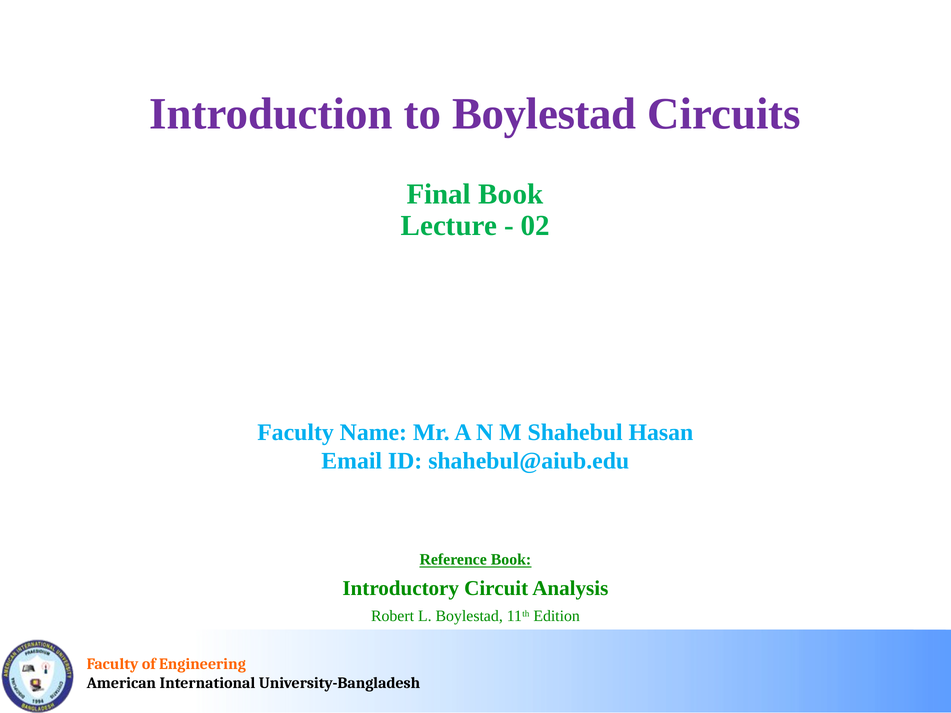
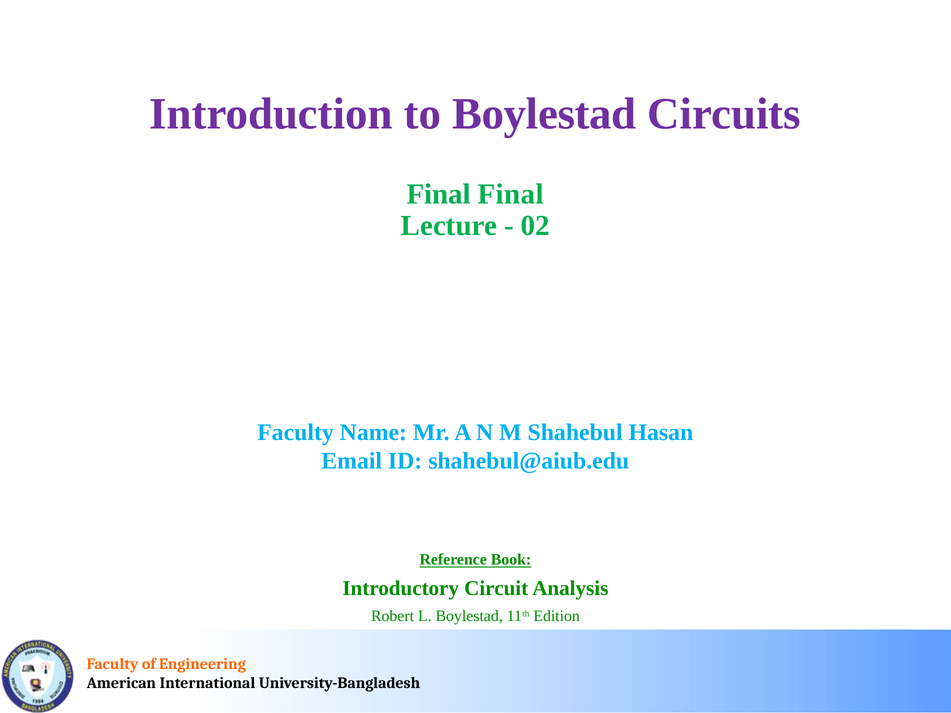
Final Book: Book -> Final (511, 194)
